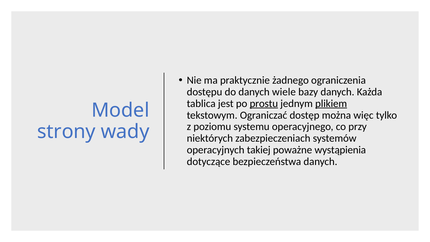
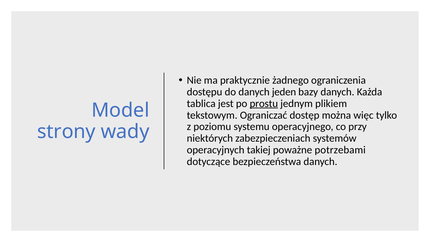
wiele: wiele -> jeden (284, 92)
plikiem underline: present -> none (331, 103)
wystąpienia: wystąpienia -> potrzebami (340, 150)
